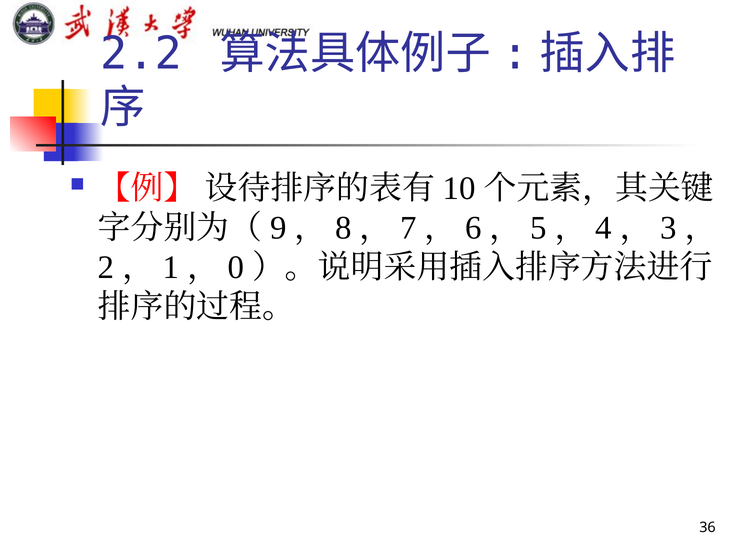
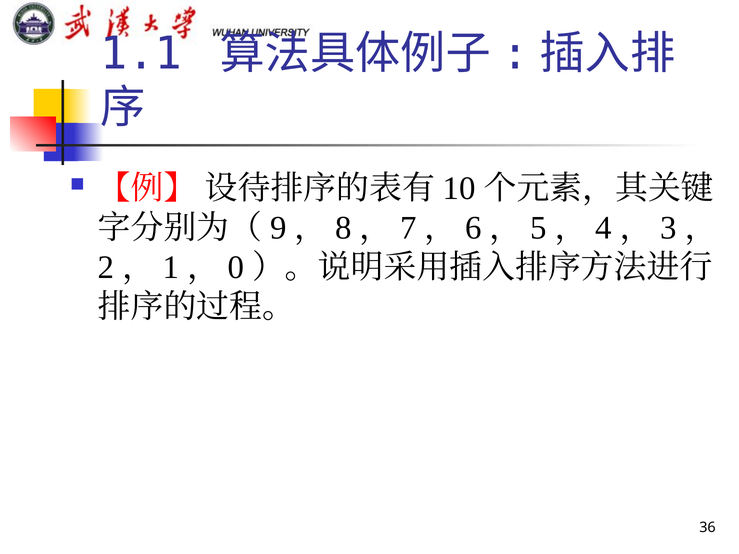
2.2: 2.2 -> 1.1 (141, 54)
